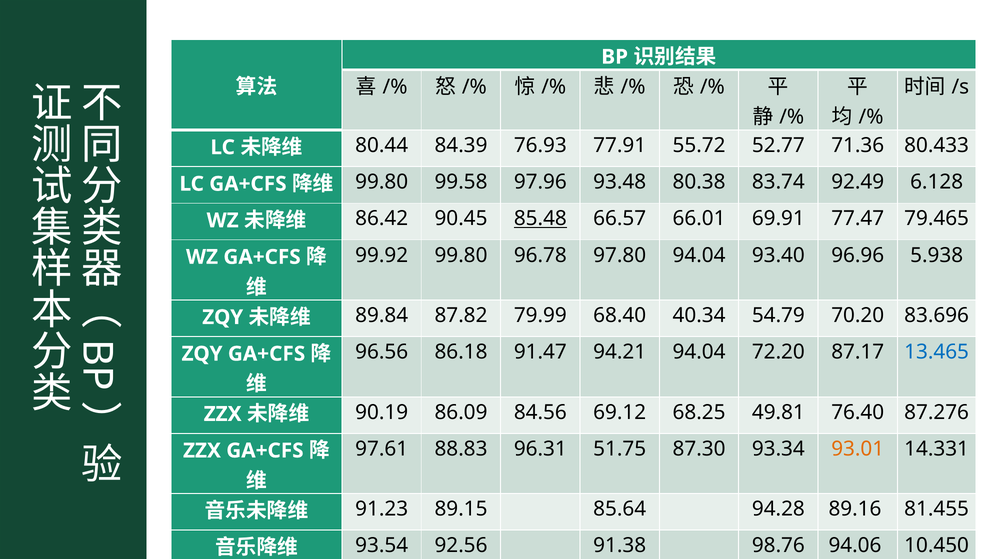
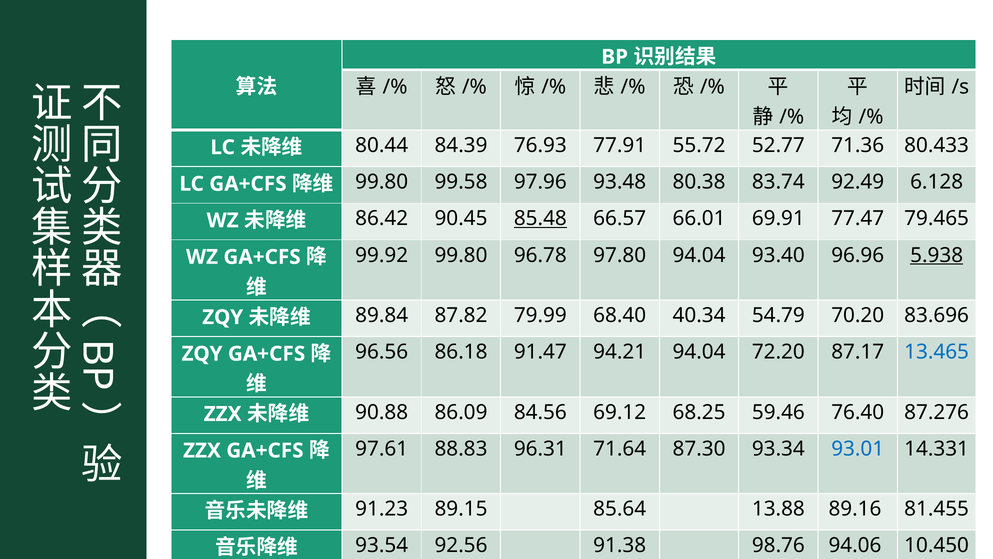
5.938 underline: none -> present (937, 255)
90.19: 90.19 -> 90.88 (382, 412)
49.81: 49.81 -> 59.46 (778, 412)
51.75: 51.75 -> 71.64 (620, 448)
93.01 colour: orange -> blue (858, 448)
94.28: 94.28 -> 13.88 (778, 509)
